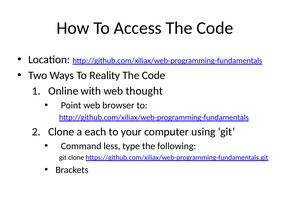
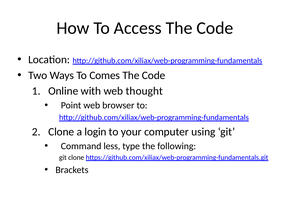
Reality: Reality -> Comes (105, 76)
each: each -> login (96, 132)
